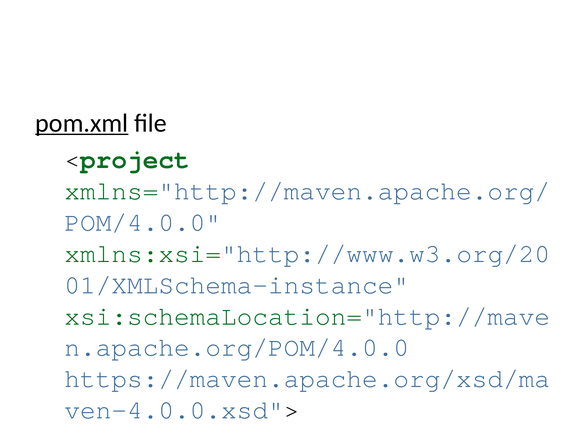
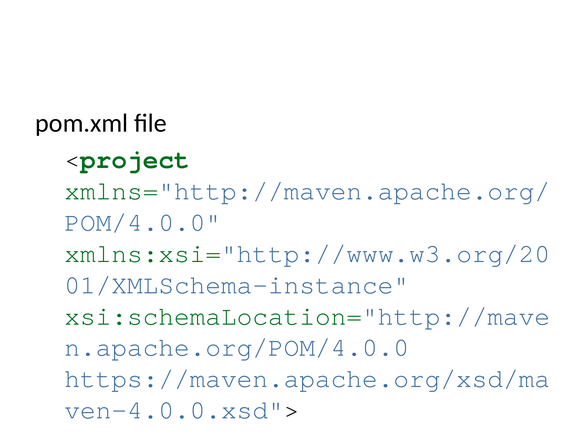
pom.xml underline: present -> none (82, 123)
